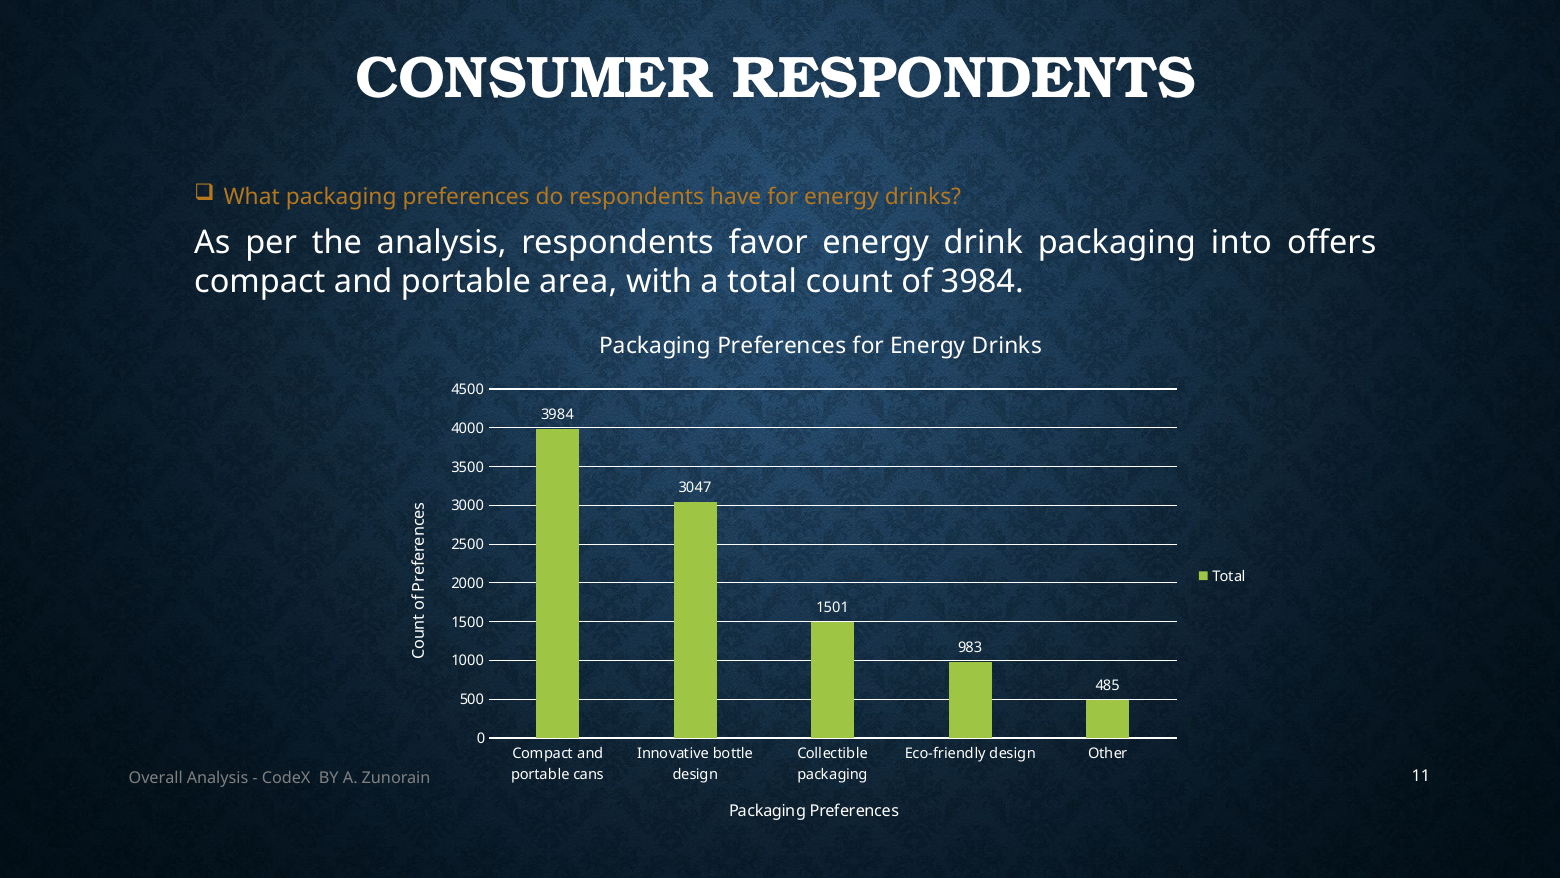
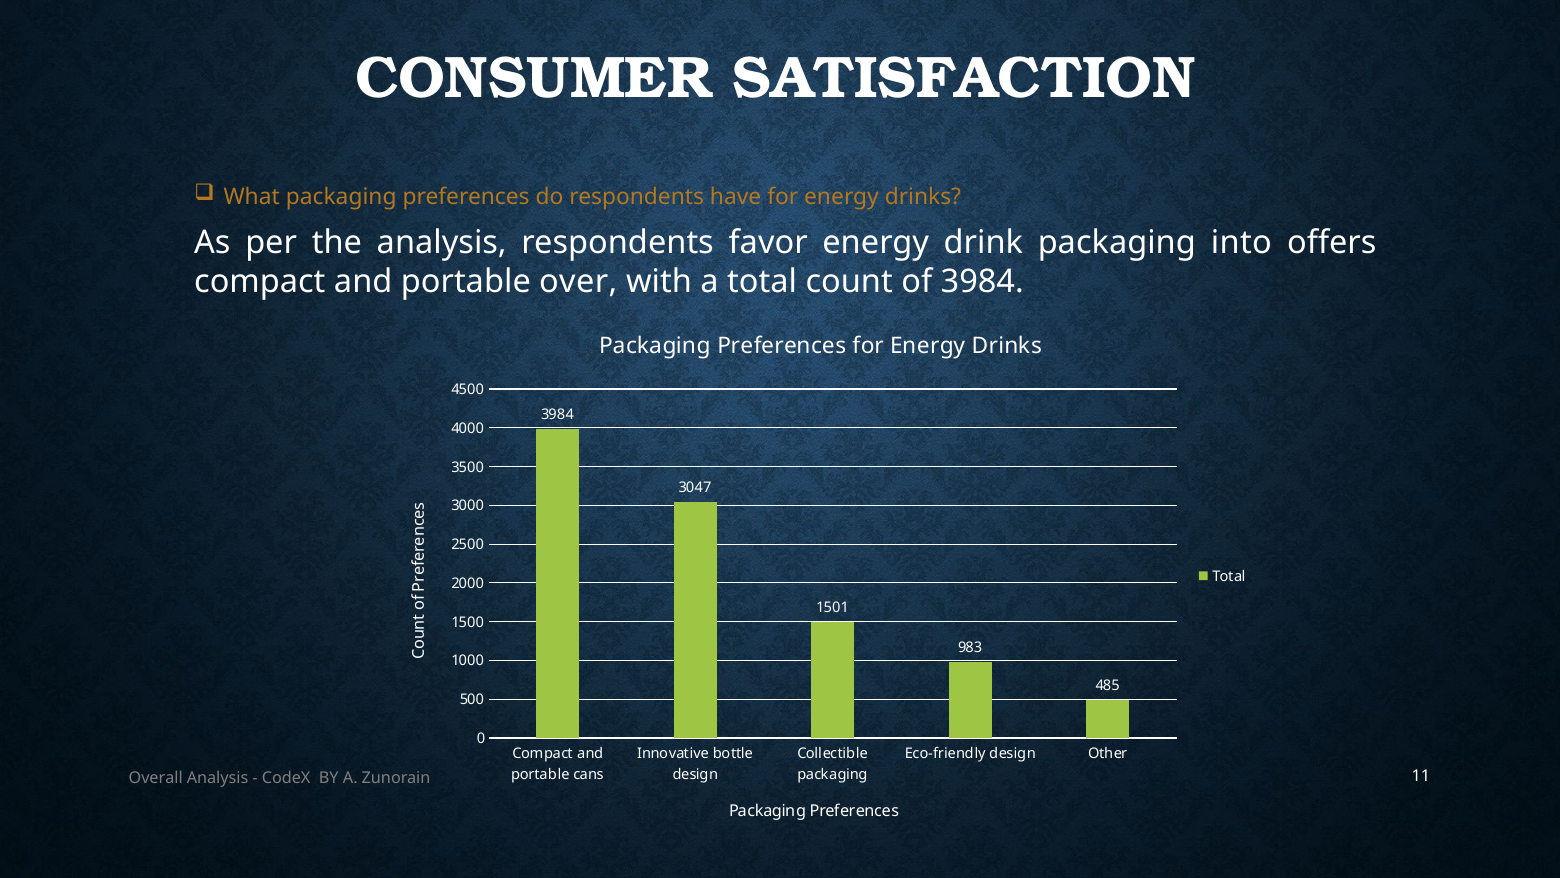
CONSUMER RESPONDENTS: RESPONDENTS -> SATISFACTION (964, 78)
area: area -> over (578, 281)
